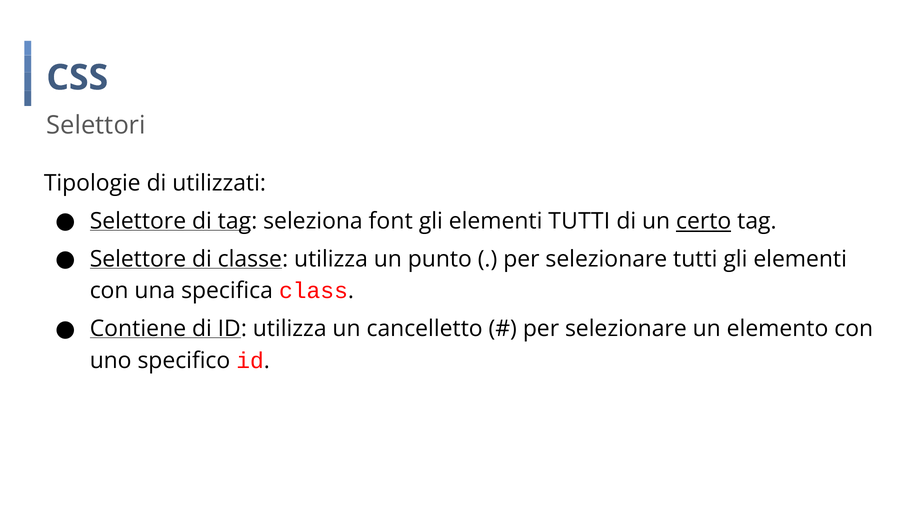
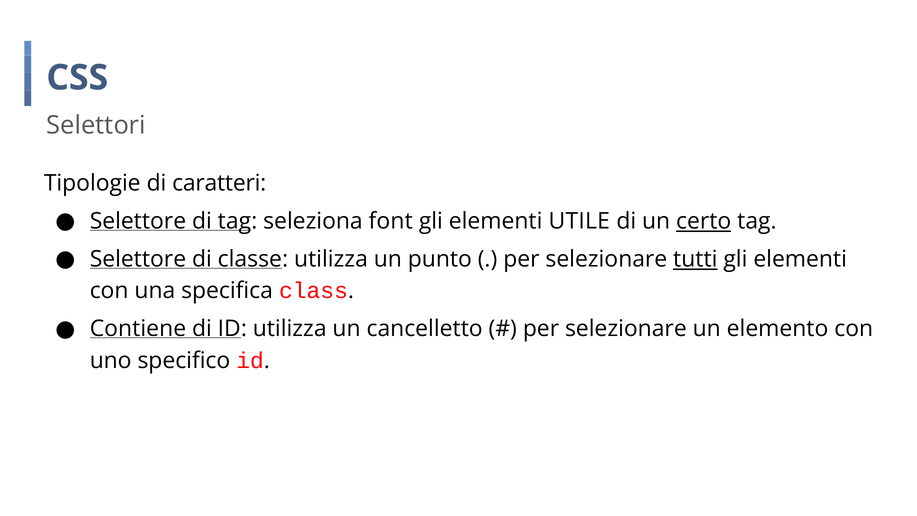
utilizzati: utilizzati -> caratteri (219, 183)
elementi TUTTI: TUTTI -> UTILE (579, 221)
tutti underline: none -> present (695, 259)
